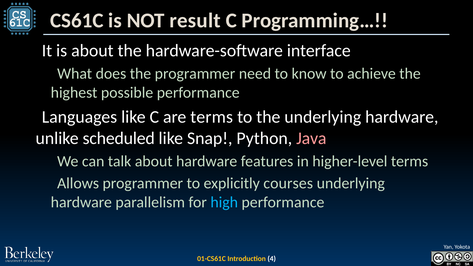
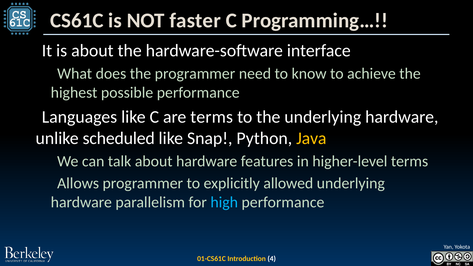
result: result -> faster (195, 20)
Java colour: pink -> yellow (311, 138)
courses: courses -> allowed (288, 183)
